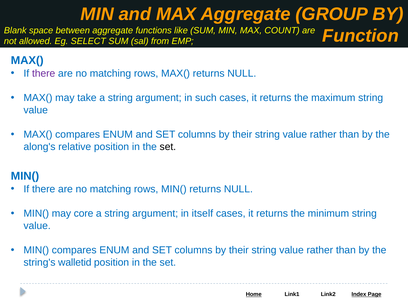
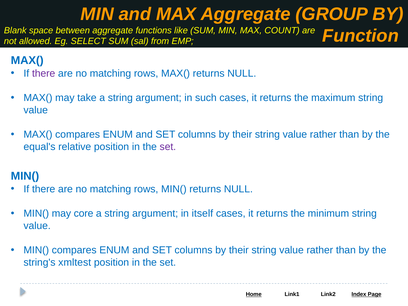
along's: along's -> equal's (40, 147)
set colour: black -> purple (168, 147)
walletid: walletid -> xmltest (75, 262)
